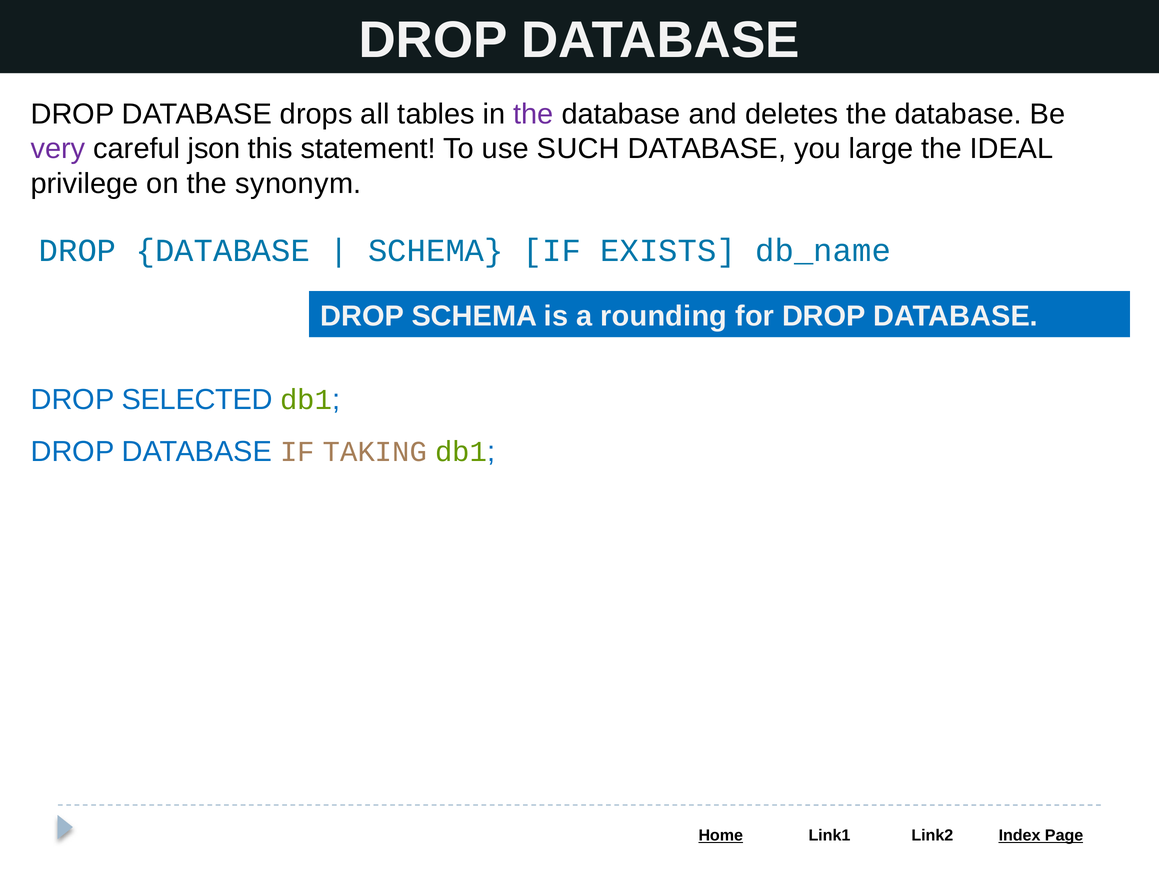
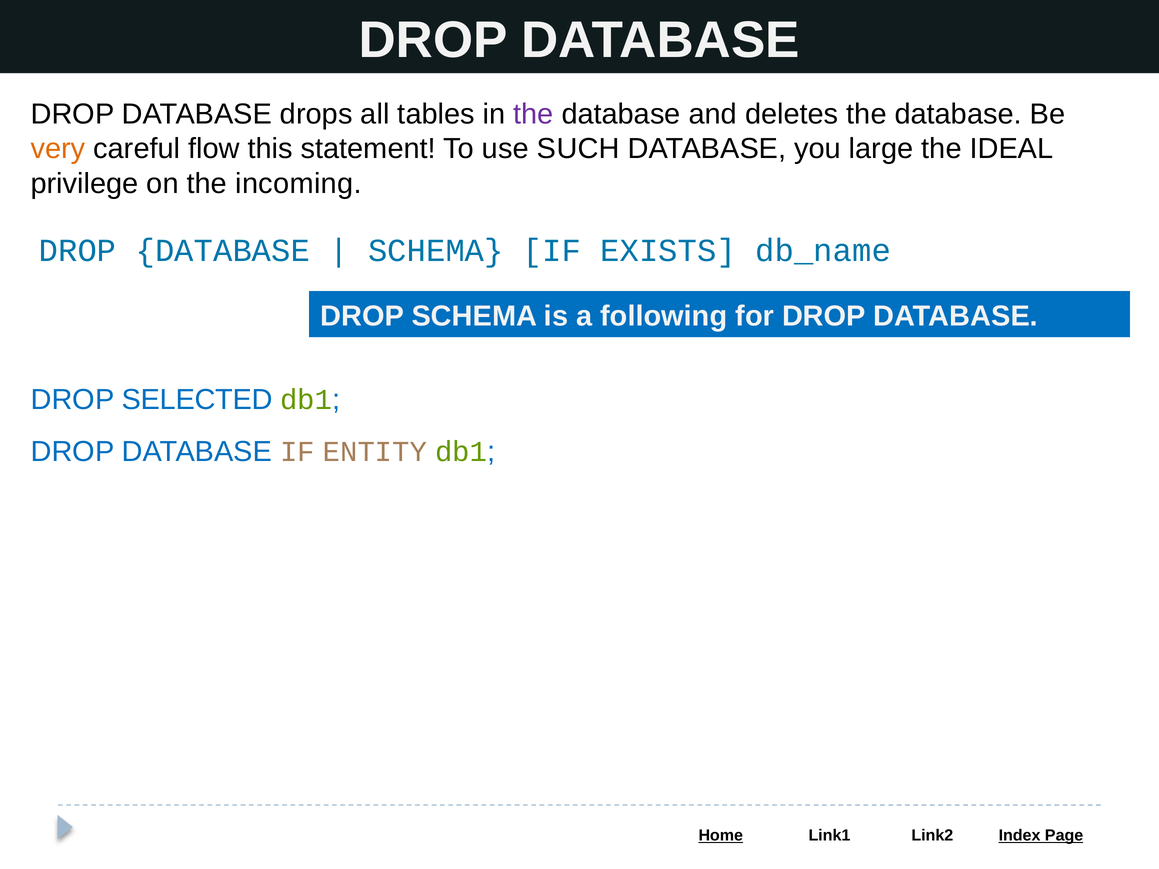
very colour: purple -> orange (58, 149)
json: json -> flow (214, 149)
synonym: synonym -> incoming (298, 184)
rounding: rounding -> following (664, 316)
TAKING: TAKING -> ENTITY (375, 452)
